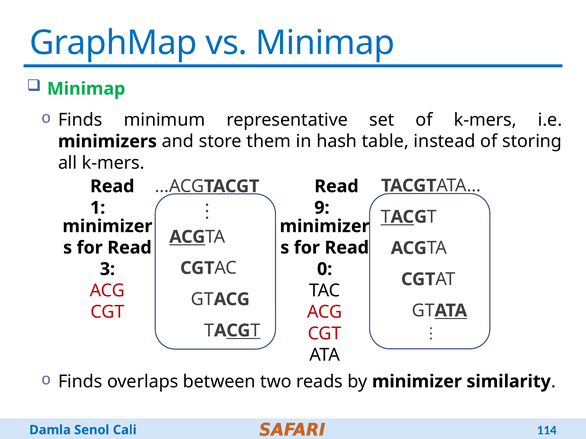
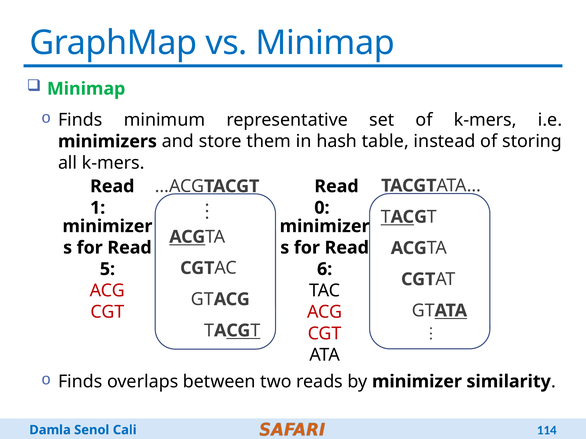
9: 9 -> 0 (322, 208)
3: 3 -> 5 (107, 269)
0: 0 -> 6 (325, 269)
